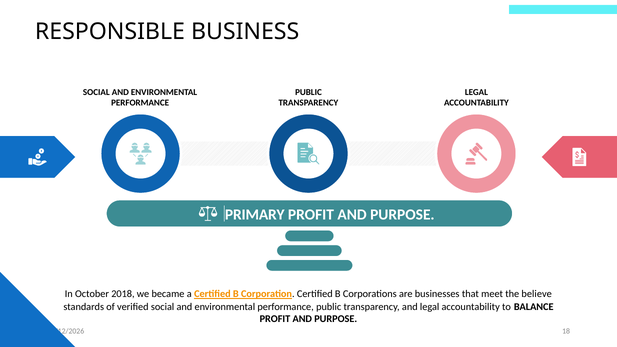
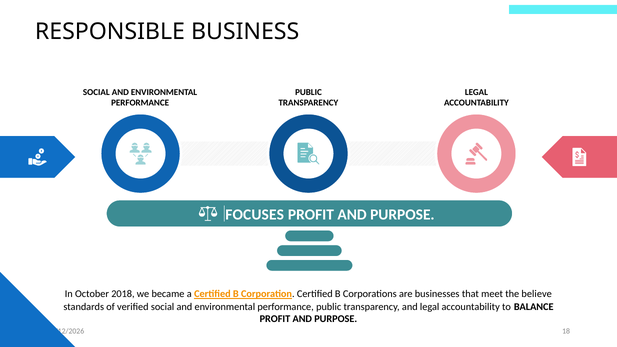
PRIMARY: PRIMARY -> FOCUSES (255, 215)
